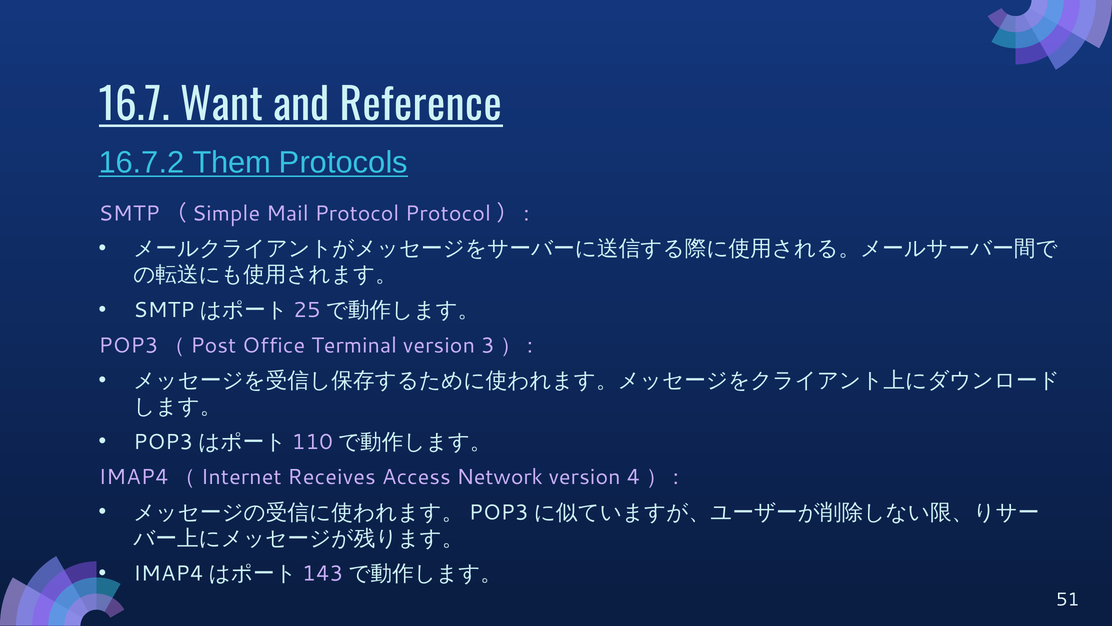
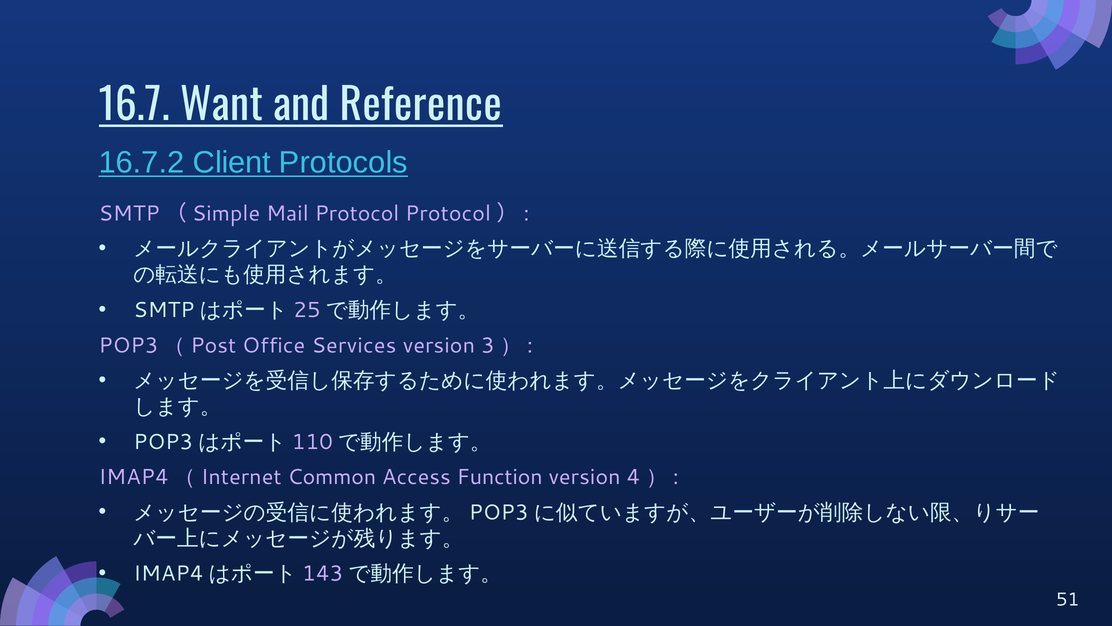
Them: Them -> Client (232, 162)
Terminal: Terminal -> Services (354, 345)
Receives: Receives -> Common (332, 477)
Network: Network -> Function (500, 477)
